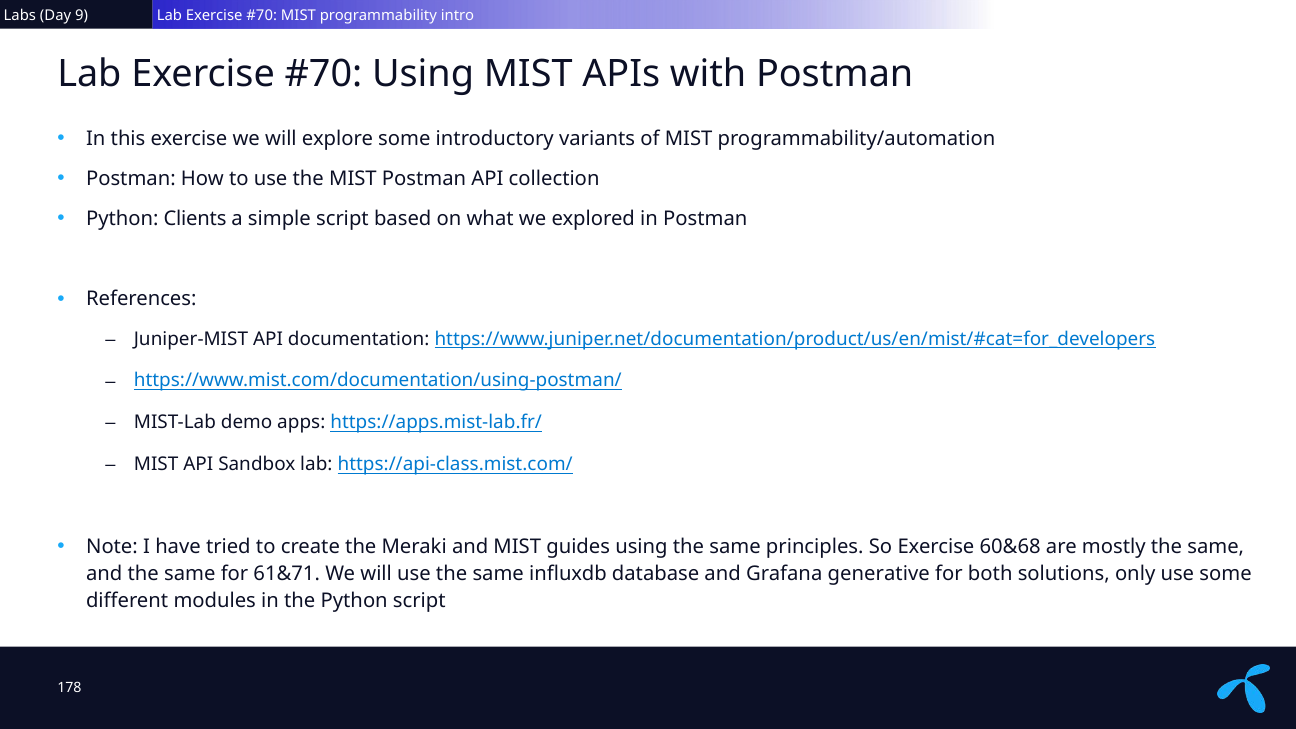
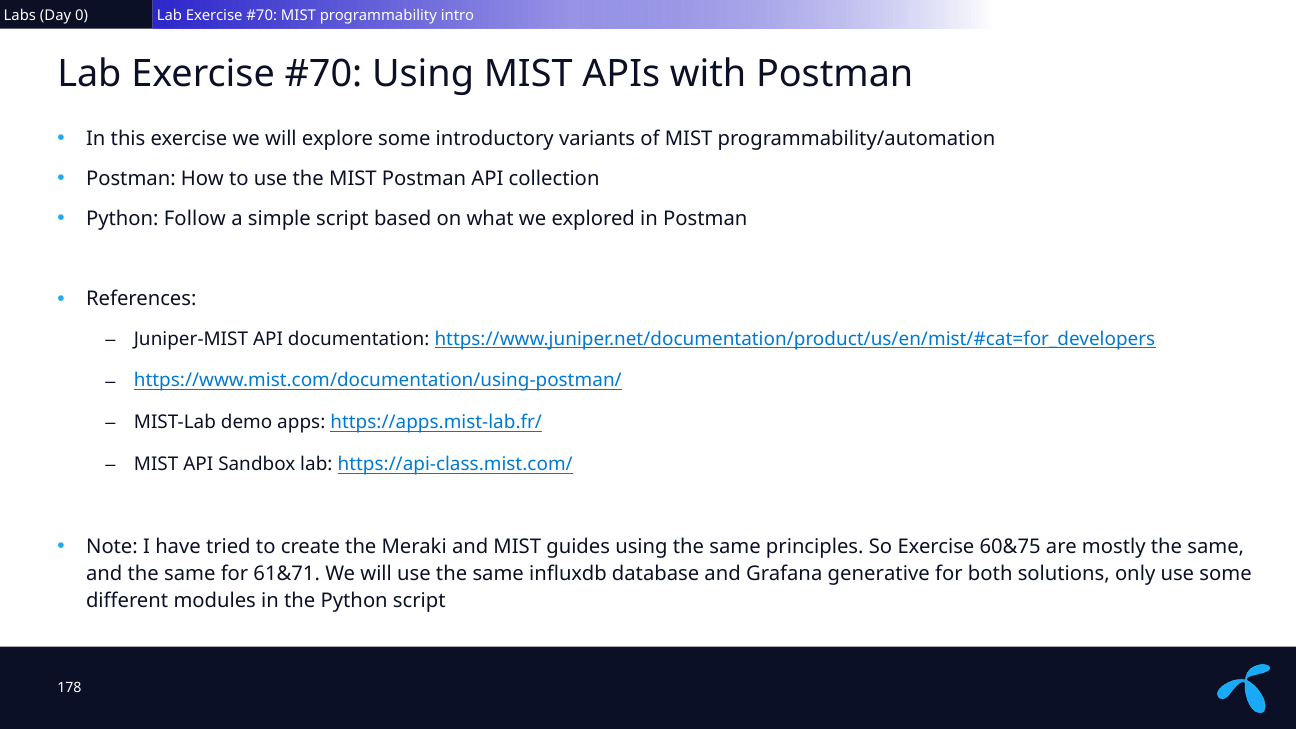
9: 9 -> 0 (82, 15)
Clients: Clients -> Follow (195, 219)
60&68: 60&68 -> 60&75 (1010, 547)
